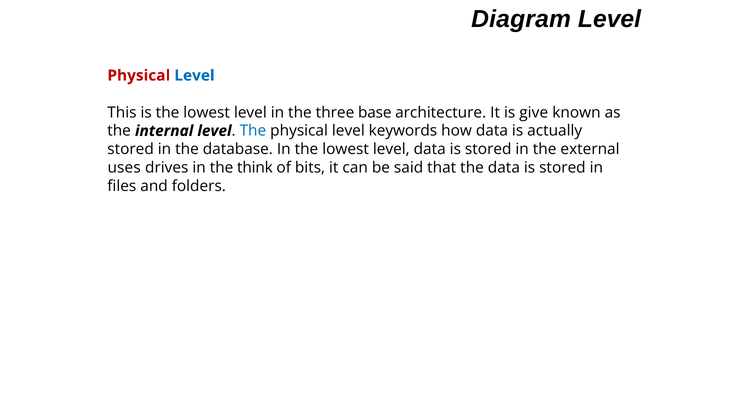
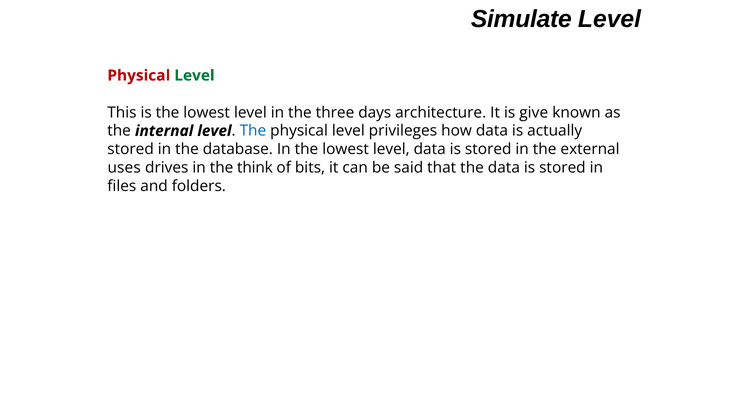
Diagram: Diagram -> Simulate (521, 19)
Level colour: blue -> green (194, 76)
base: base -> days (375, 113)
keywords: keywords -> privileges (403, 131)
